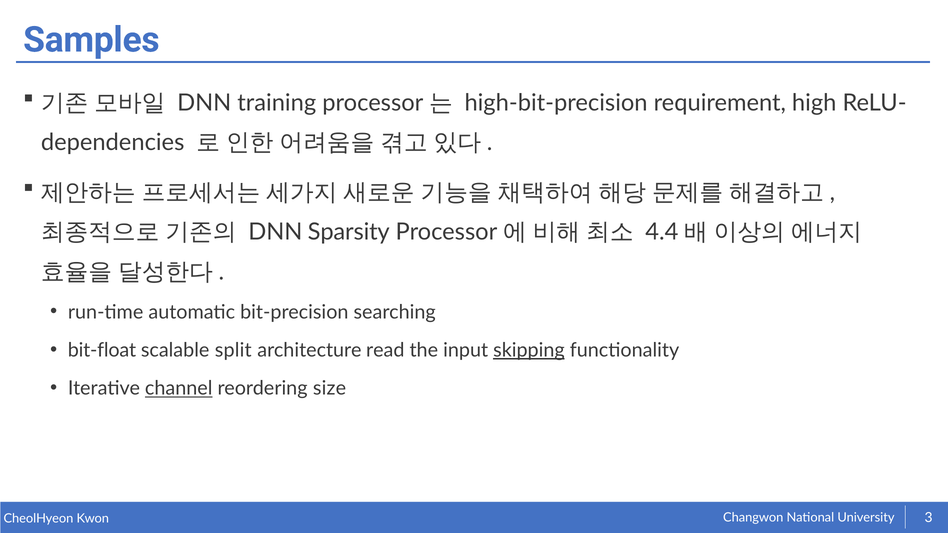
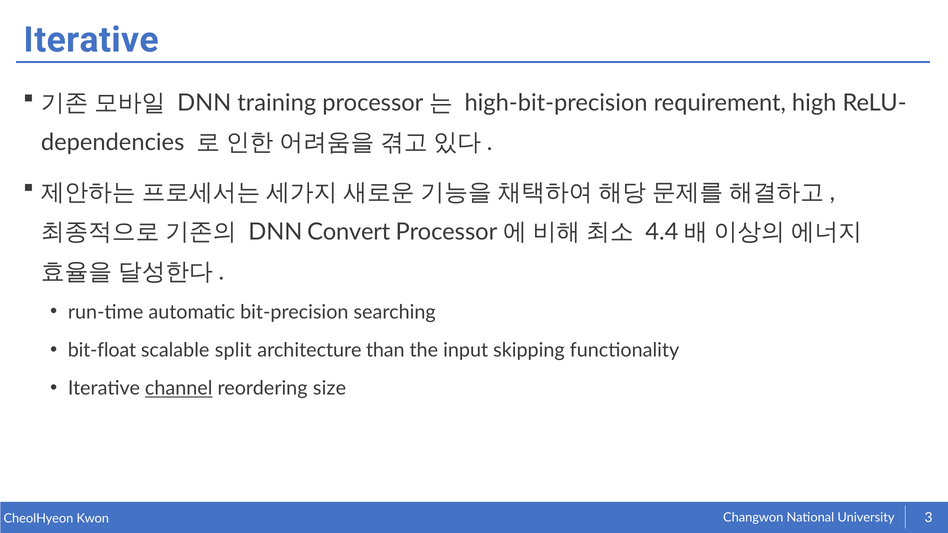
Samples: Samples -> Iterative (91, 40)
Sparsity: Sparsity -> Convert (349, 232)
read: read -> than (385, 350)
skipping underline: present -> none (529, 350)
